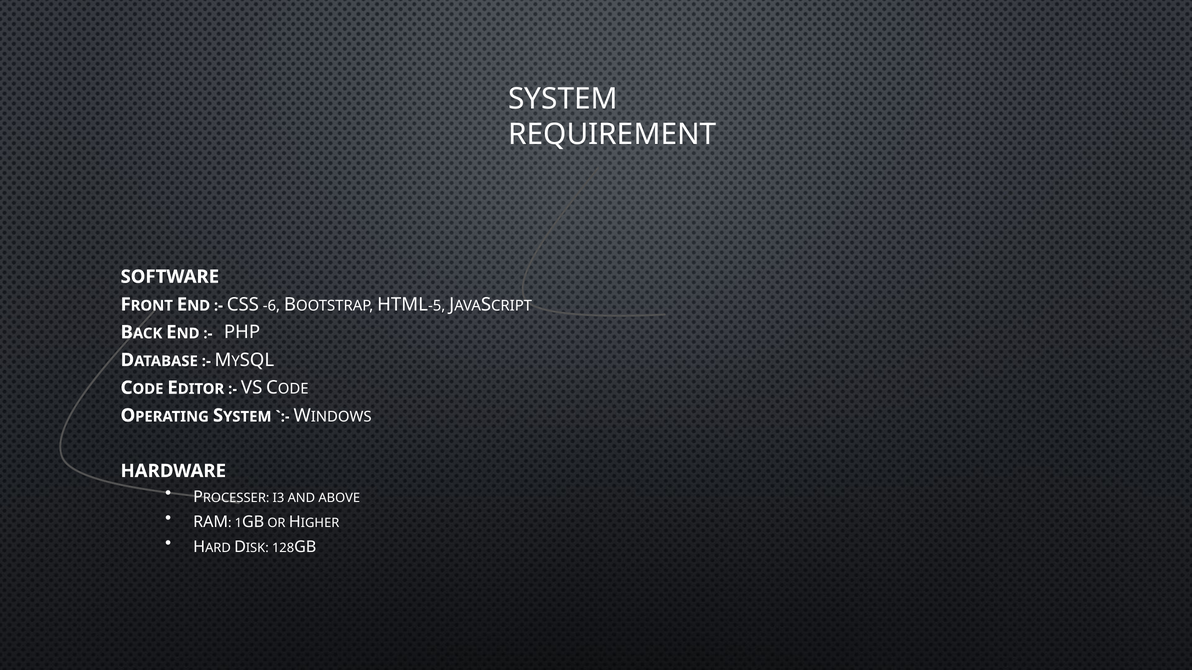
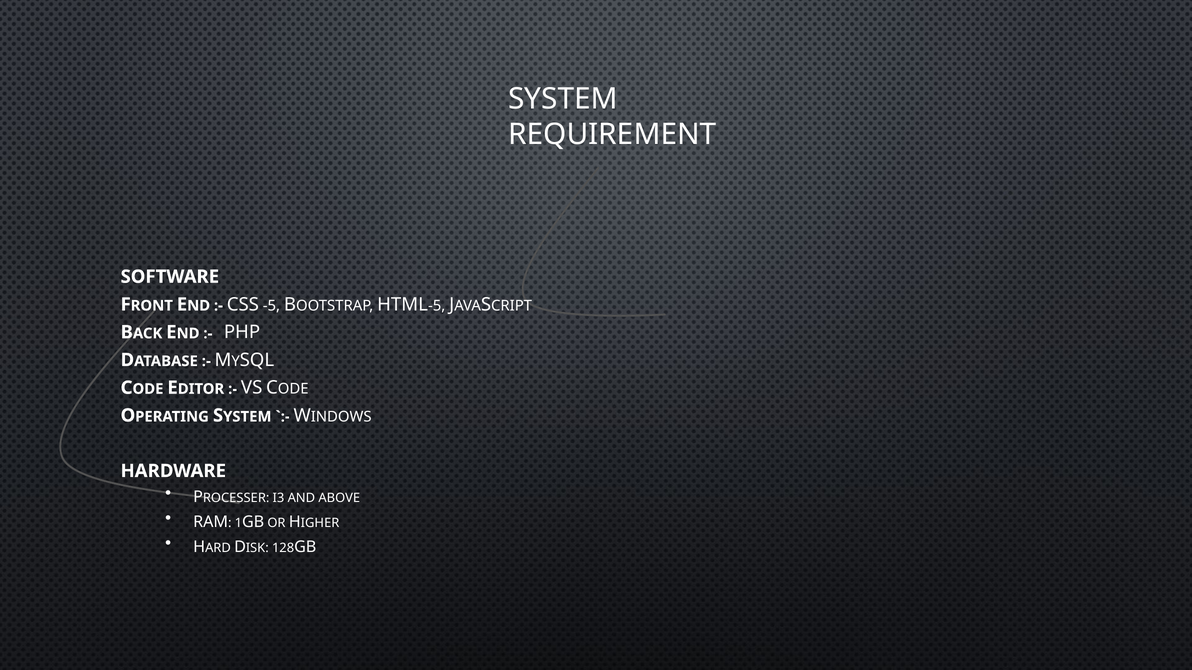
-6: -6 -> -5 (271, 306)
